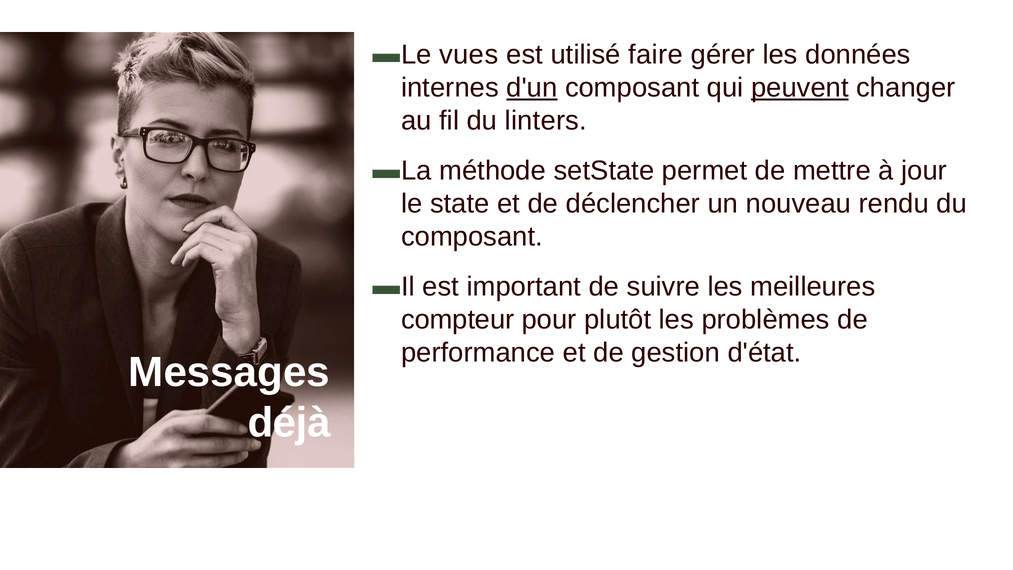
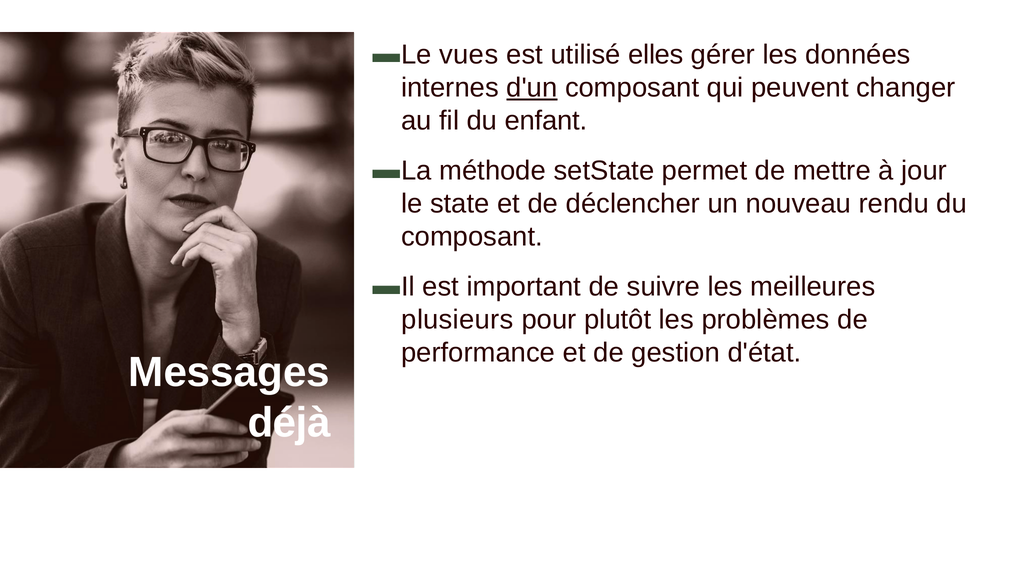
faire: faire -> elles (656, 55)
peuvent underline: present -> none (800, 88)
linters: linters -> enfant (546, 121)
compteur: compteur -> plusieurs (457, 319)
